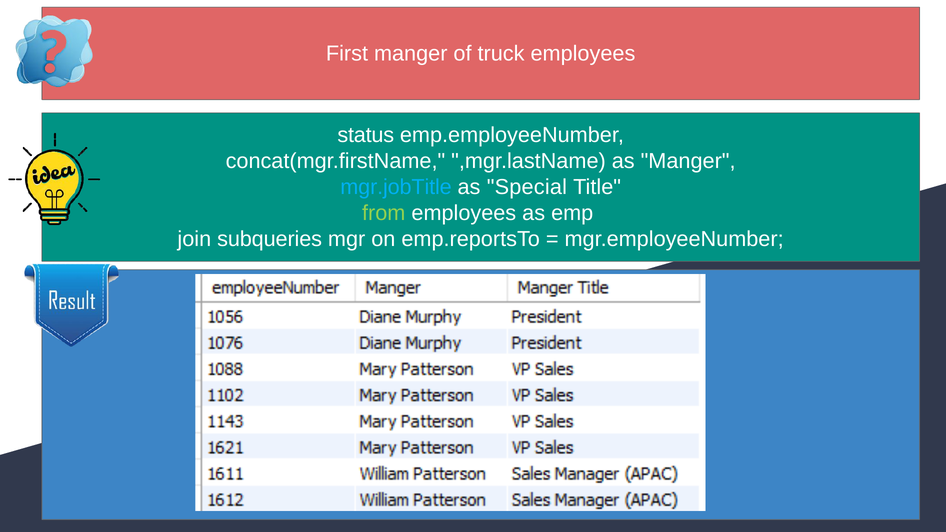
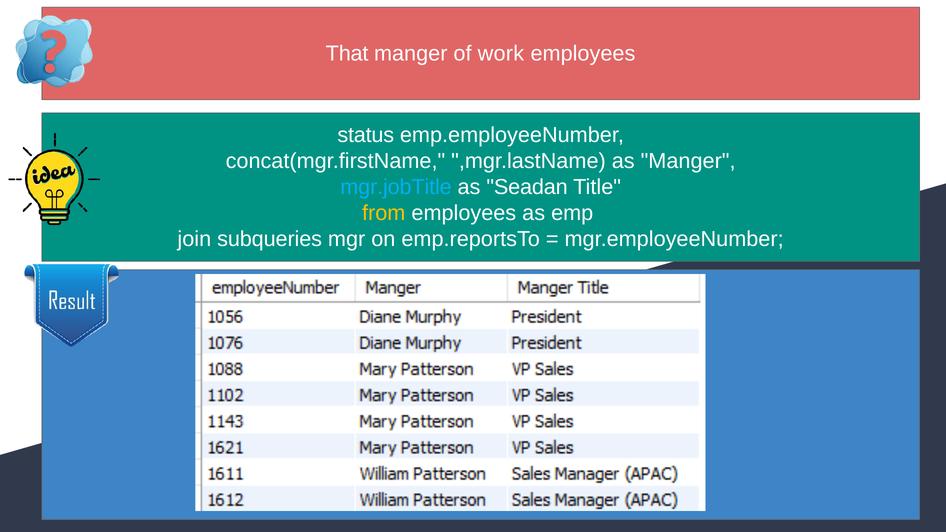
First: First -> That (347, 54)
truck: truck -> work (501, 54)
Special: Special -> Seadan (527, 187)
from colour: light green -> yellow (384, 213)
